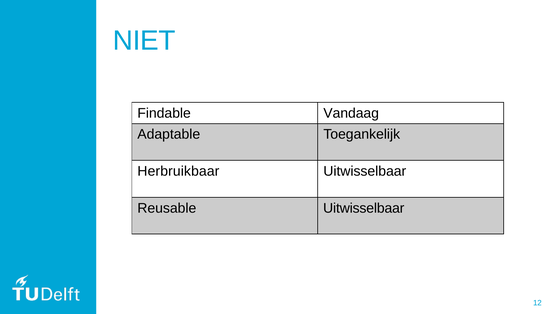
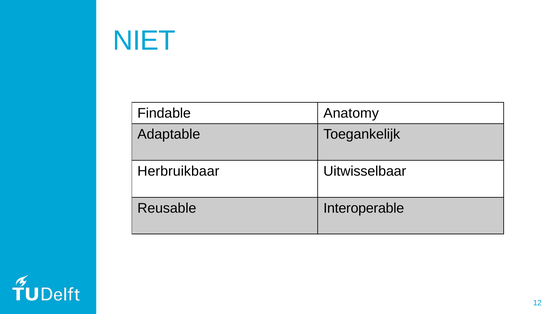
Vandaag: Vandaag -> Anatomy (351, 113)
Reusable Uitwisselbaar: Uitwisselbaar -> Interoperable (364, 208)
